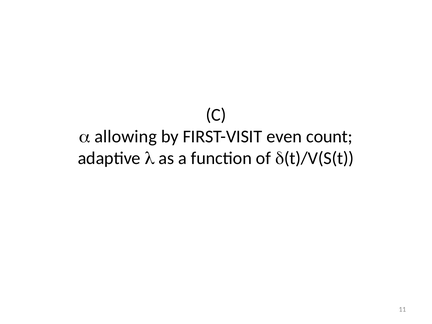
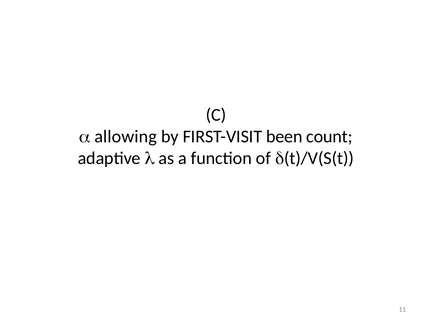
even: even -> been (284, 137)
